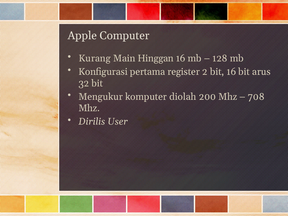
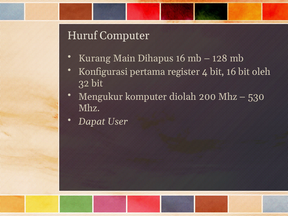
Apple: Apple -> Huruf (82, 36)
Hinggan: Hinggan -> Dihapus (156, 58)
2: 2 -> 4 (205, 72)
arus: arus -> oleh (261, 72)
708: 708 -> 530 (256, 97)
Dirilis: Dirilis -> Dapat (92, 122)
